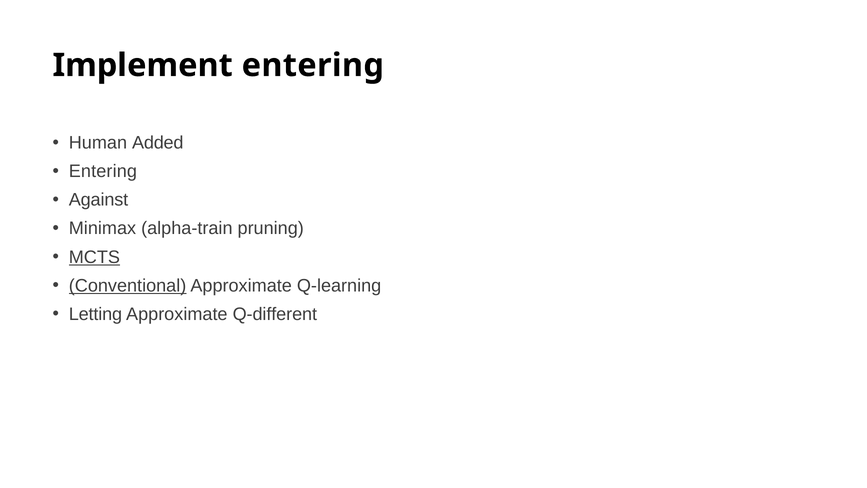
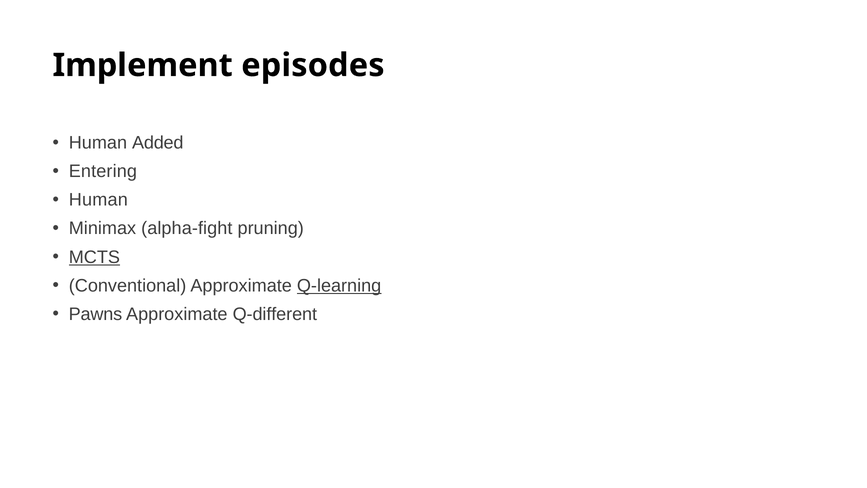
Implement entering: entering -> episodes (313, 65)
Against: Against -> Human (98, 200)
alpha-train: alpha-train -> alpha-fight (187, 228)
Conventional underline: present -> none (128, 285)
Q-learning underline: none -> present (339, 285)
Letting: Letting -> Pawns (95, 314)
